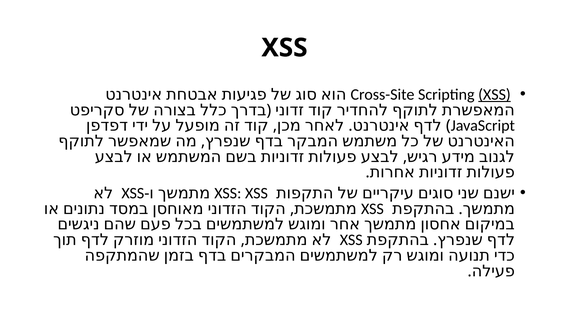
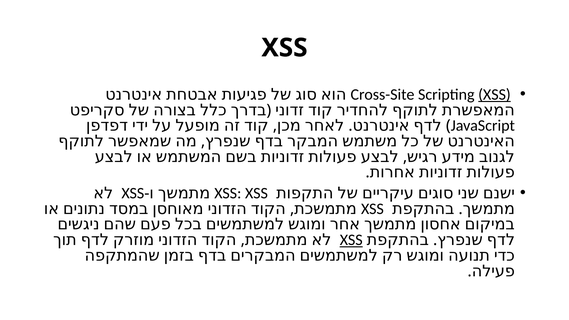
XSS underline: none -> present (351, 240)
